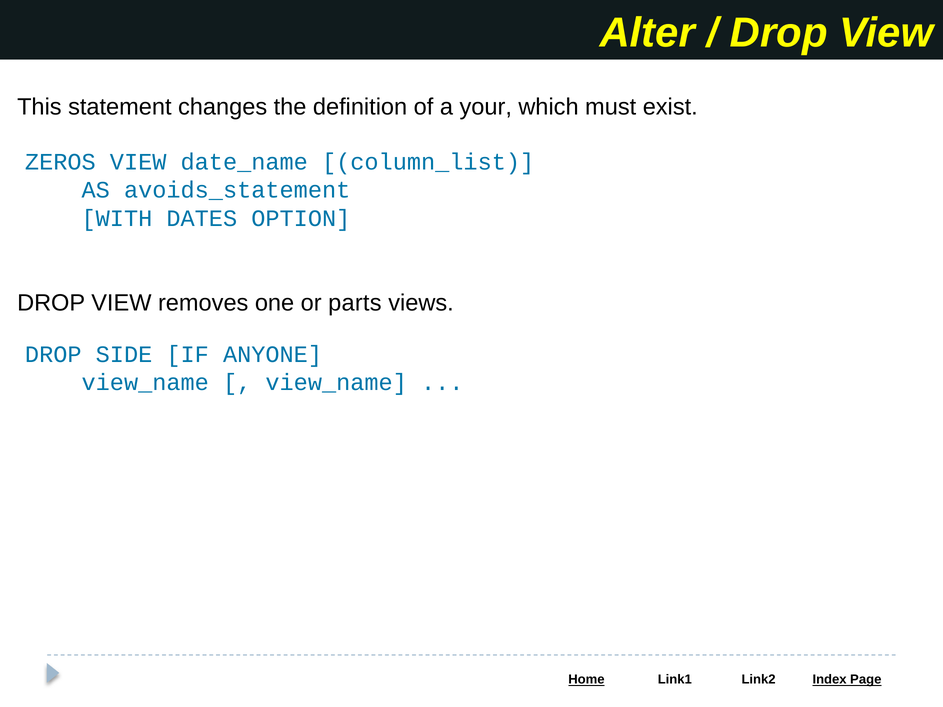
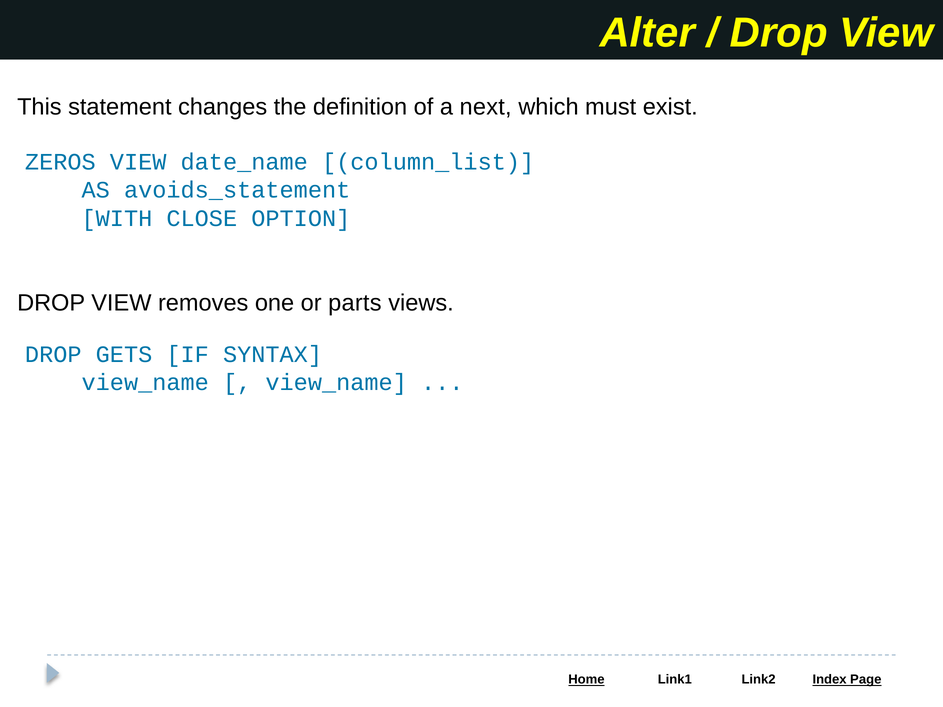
your: your -> next (486, 107)
DATES: DATES -> CLOSE (202, 218)
SIDE: SIDE -> GETS (124, 355)
ANYONE: ANYONE -> SYNTAX (273, 355)
